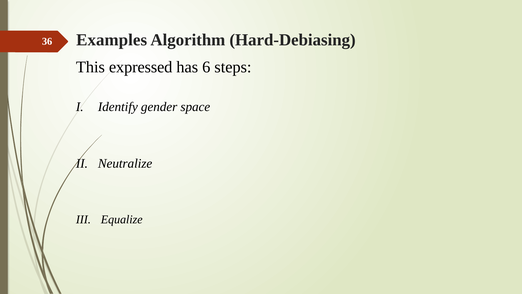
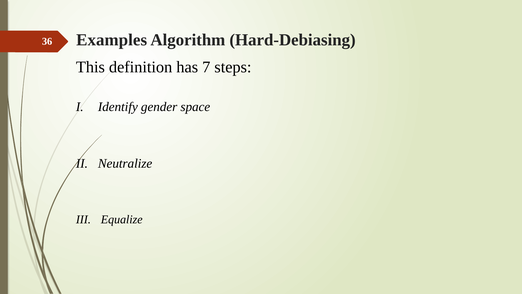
expressed: expressed -> definition (141, 67)
6: 6 -> 7 (206, 67)
